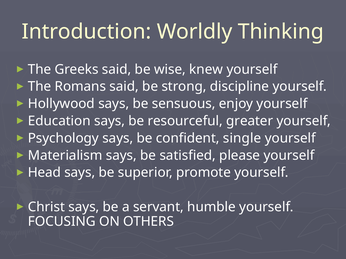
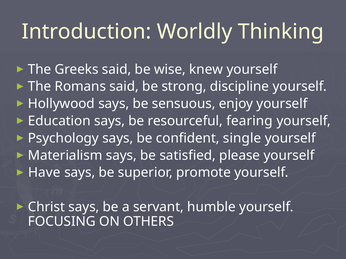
greater: greater -> fearing (250, 121)
Head: Head -> Have (44, 173)
